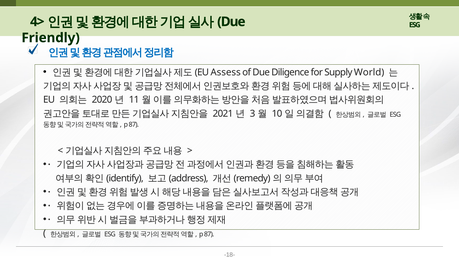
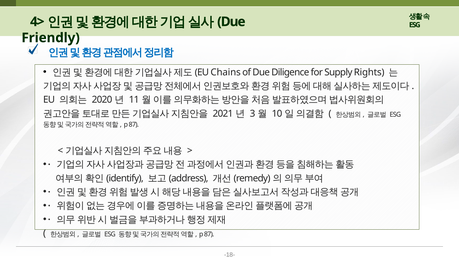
Assess: Assess -> Chains (226, 72)
World: World -> Rights (369, 72)
